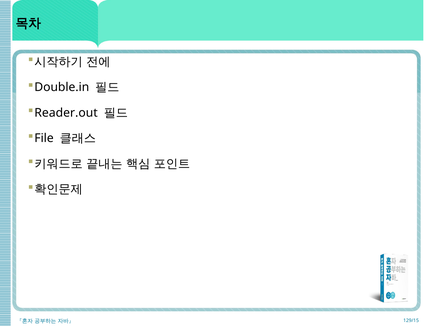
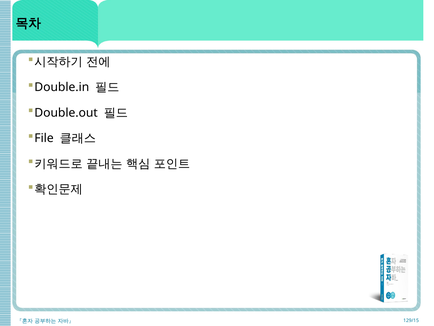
Reader.out: Reader.out -> Double.out (66, 113)
